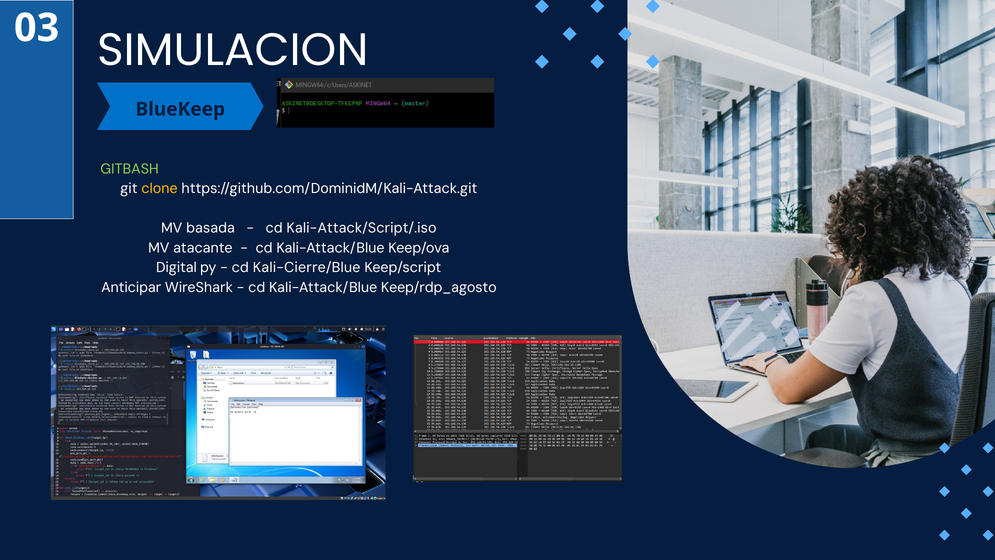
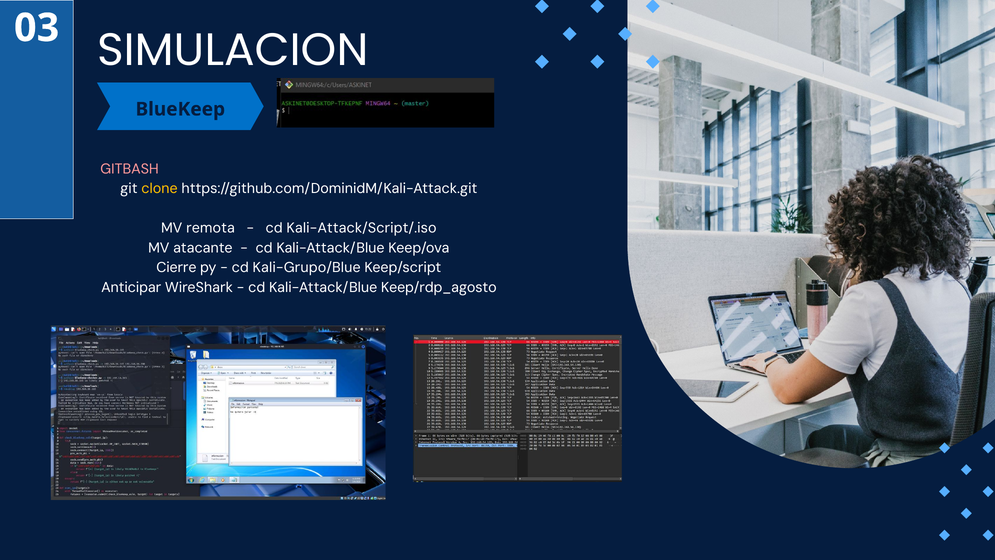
GITBASH colour: light green -> pink (130, 169)
basada: basada -> remota (211, 228)
Digital: Digital -> Cierre (176, 267)
Kali-Cierre/Blue: Kali-Cierre/Blue -> Kali-Grupo/Blue (307, 267)
